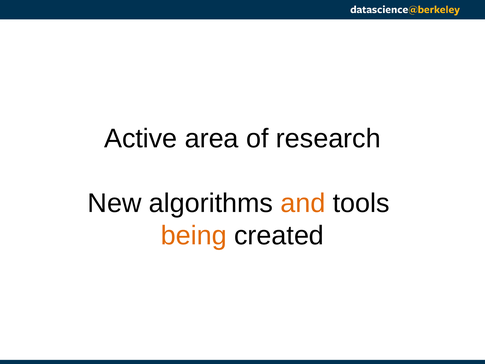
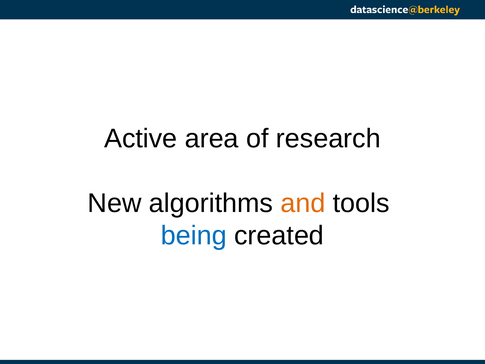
being colour: orange -> blue (194, 235)
